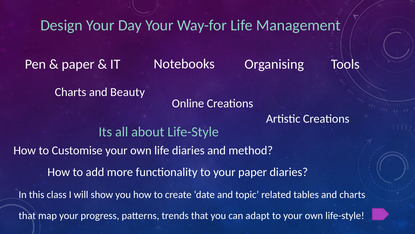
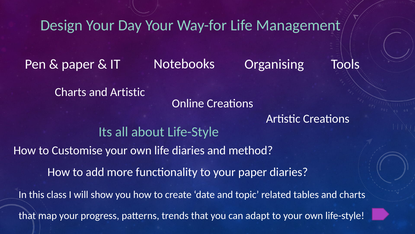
and Beauty: Beauty -> Artistic (128, 92)
